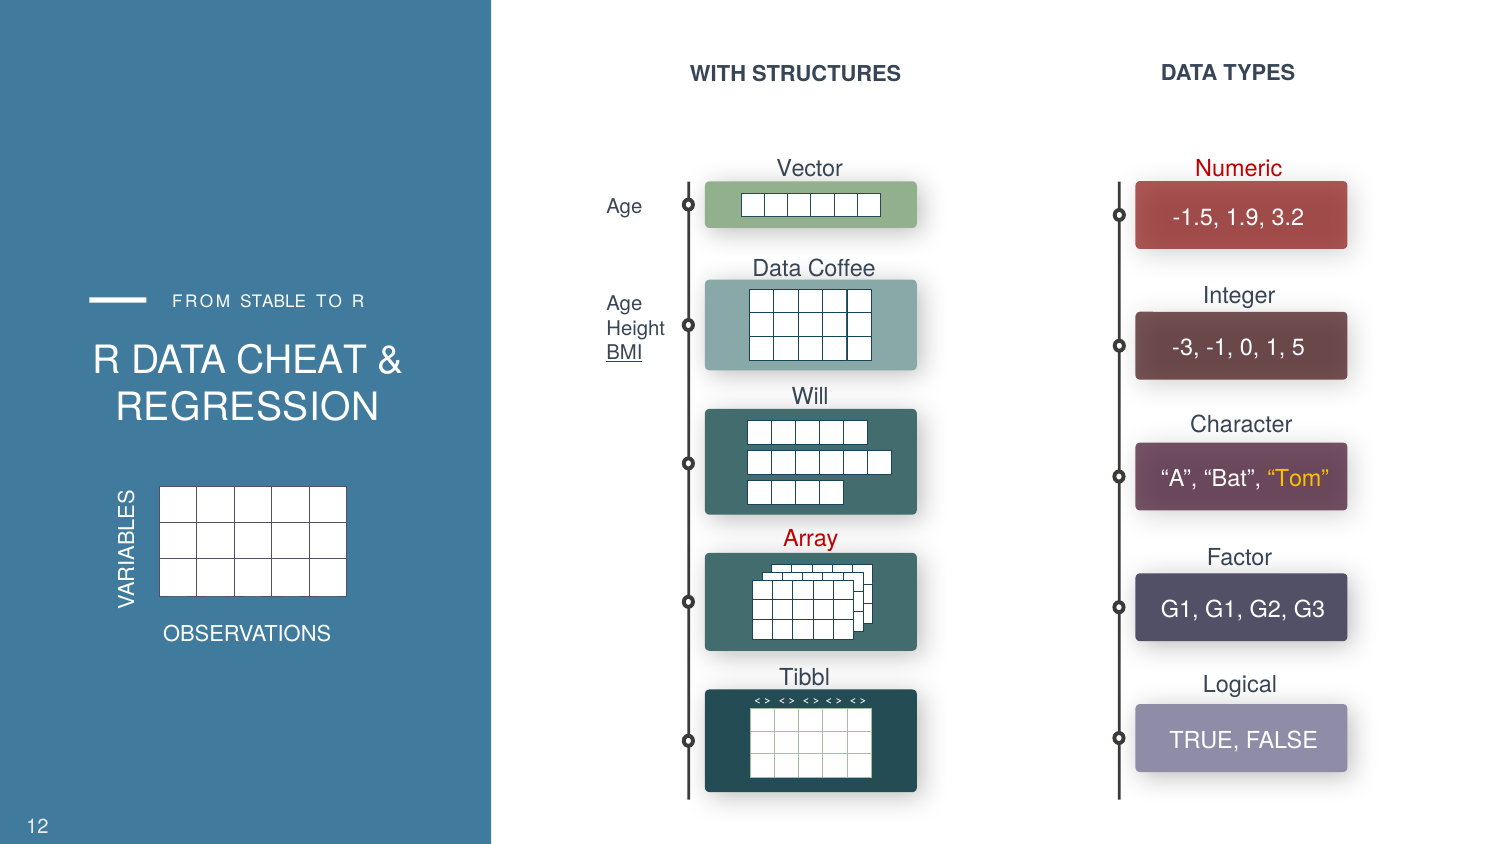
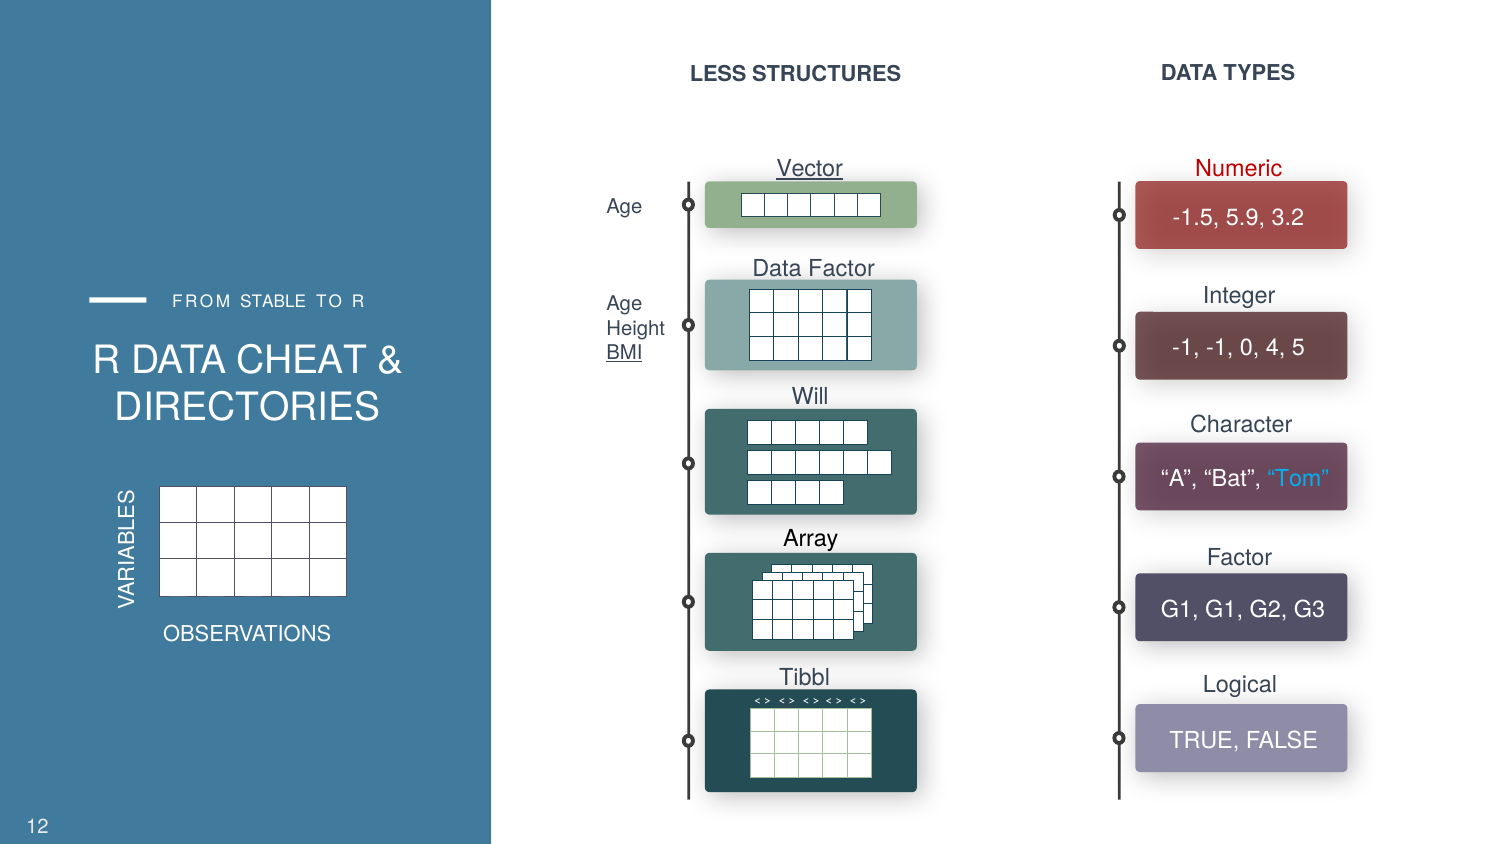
WITH: WITH -> LESS (718, 75)
Vector underline: none -> present (810, 169)
1.9: 1.9 -> 5.9 (1246, 217)
Data Coffee: Coffee -> Factor (842, 268)
-3: -3 -> -1 (1186, 348)
1: 1 -> 4 (1276, 348)
REGRESSION: REGRESSION -> DIRECTORIES (248, 408)
Tom colour: yellow -> light blue (1298, 479)
Array colour: red -> black (811, 539)
